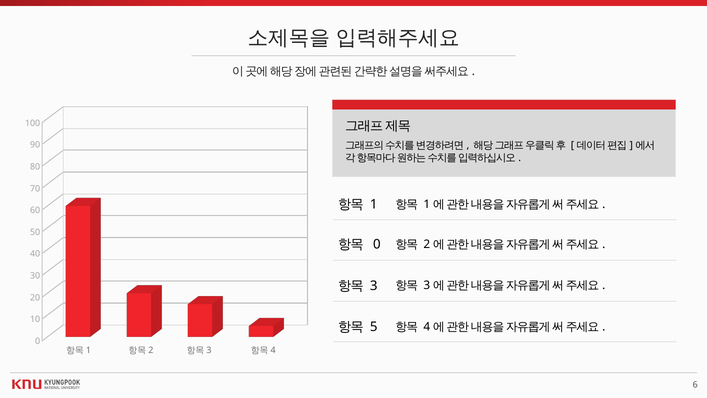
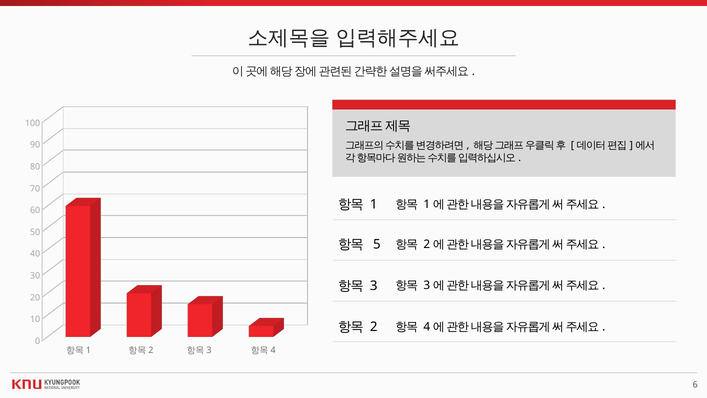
0: 0 -> 5 (377, 244)
5: 5 -> 2 (374, 327)
